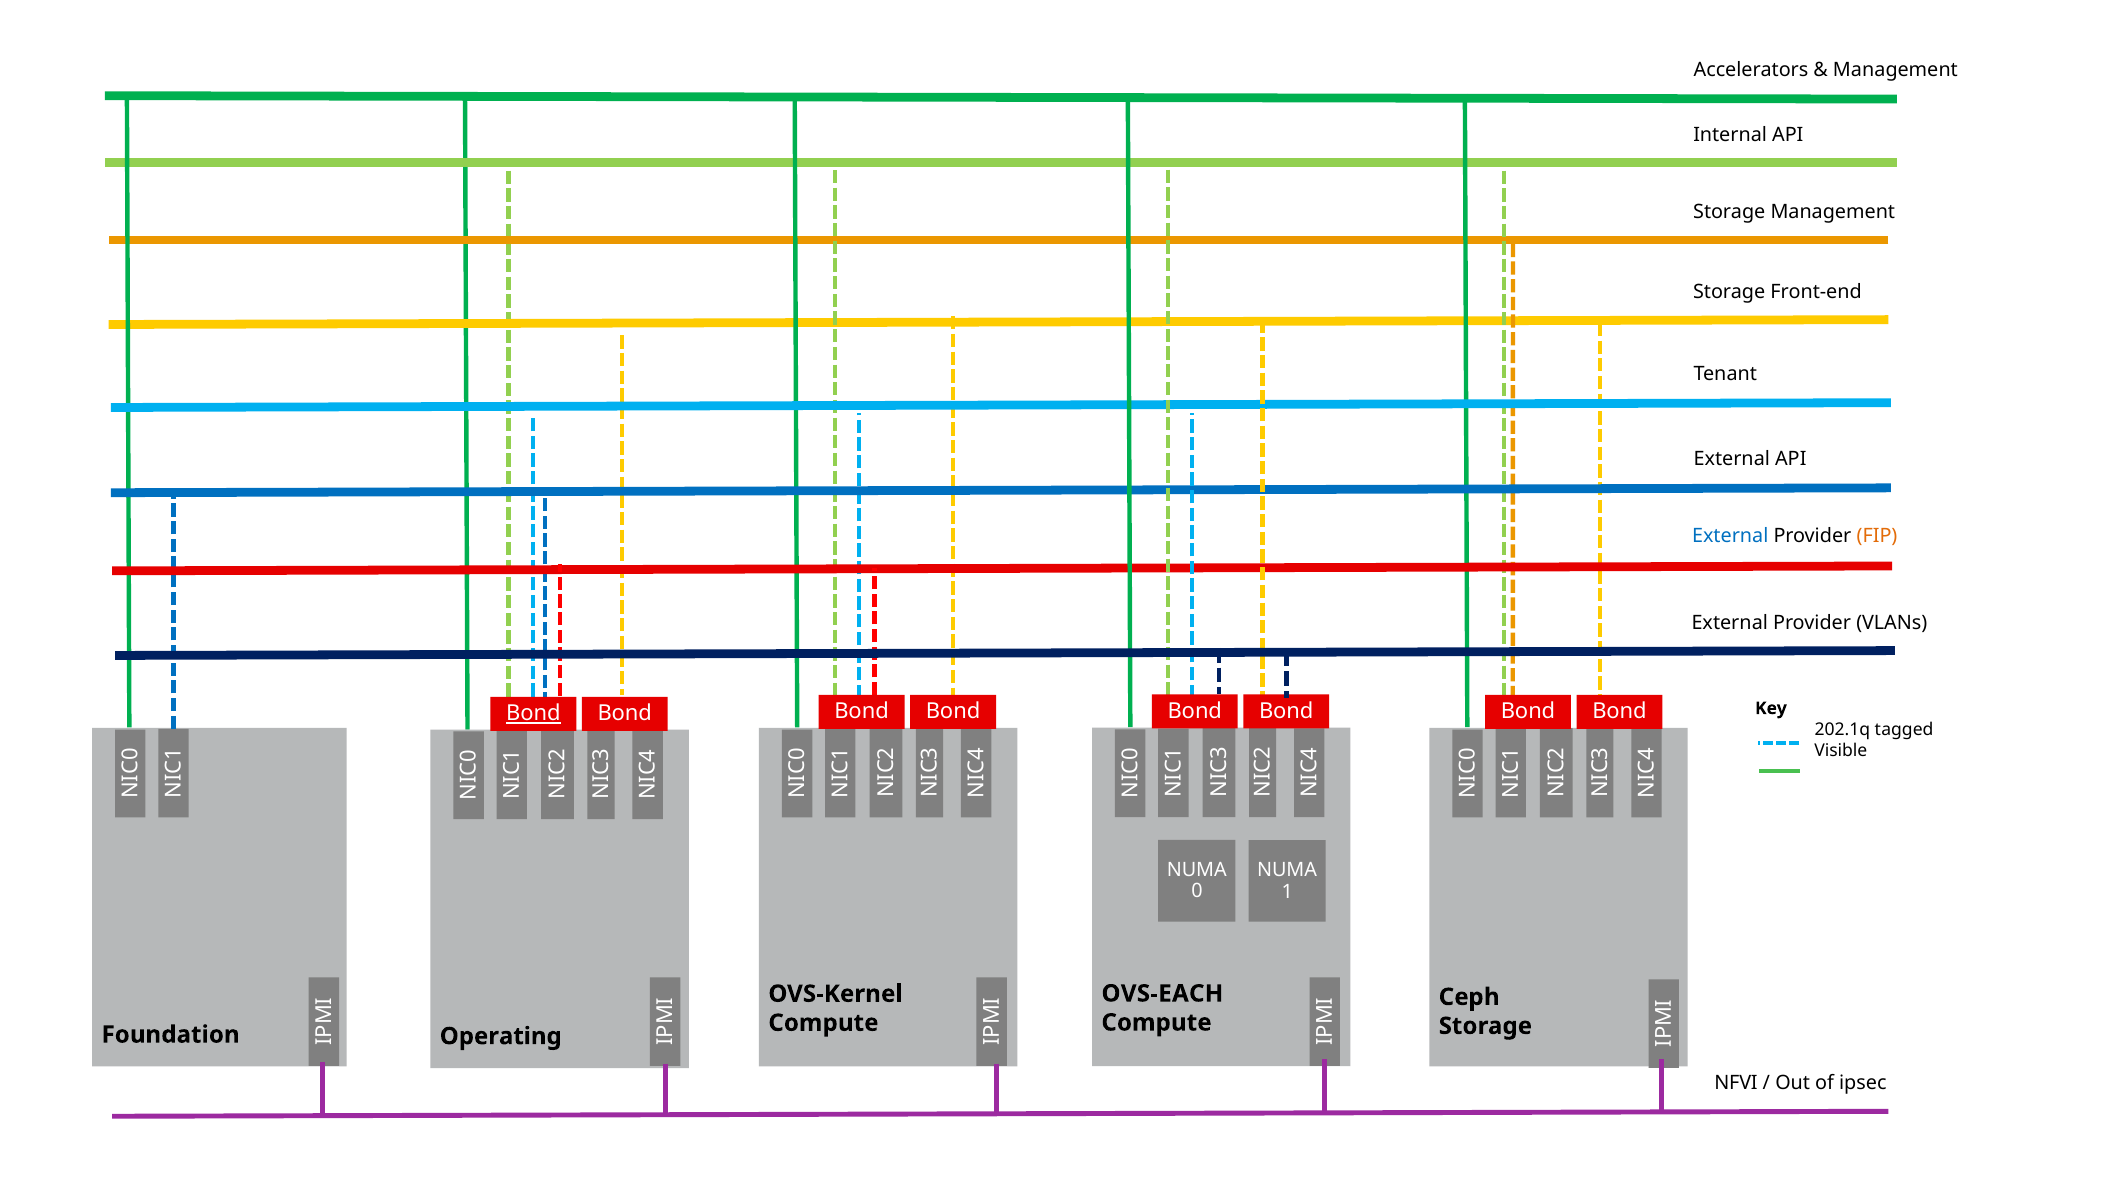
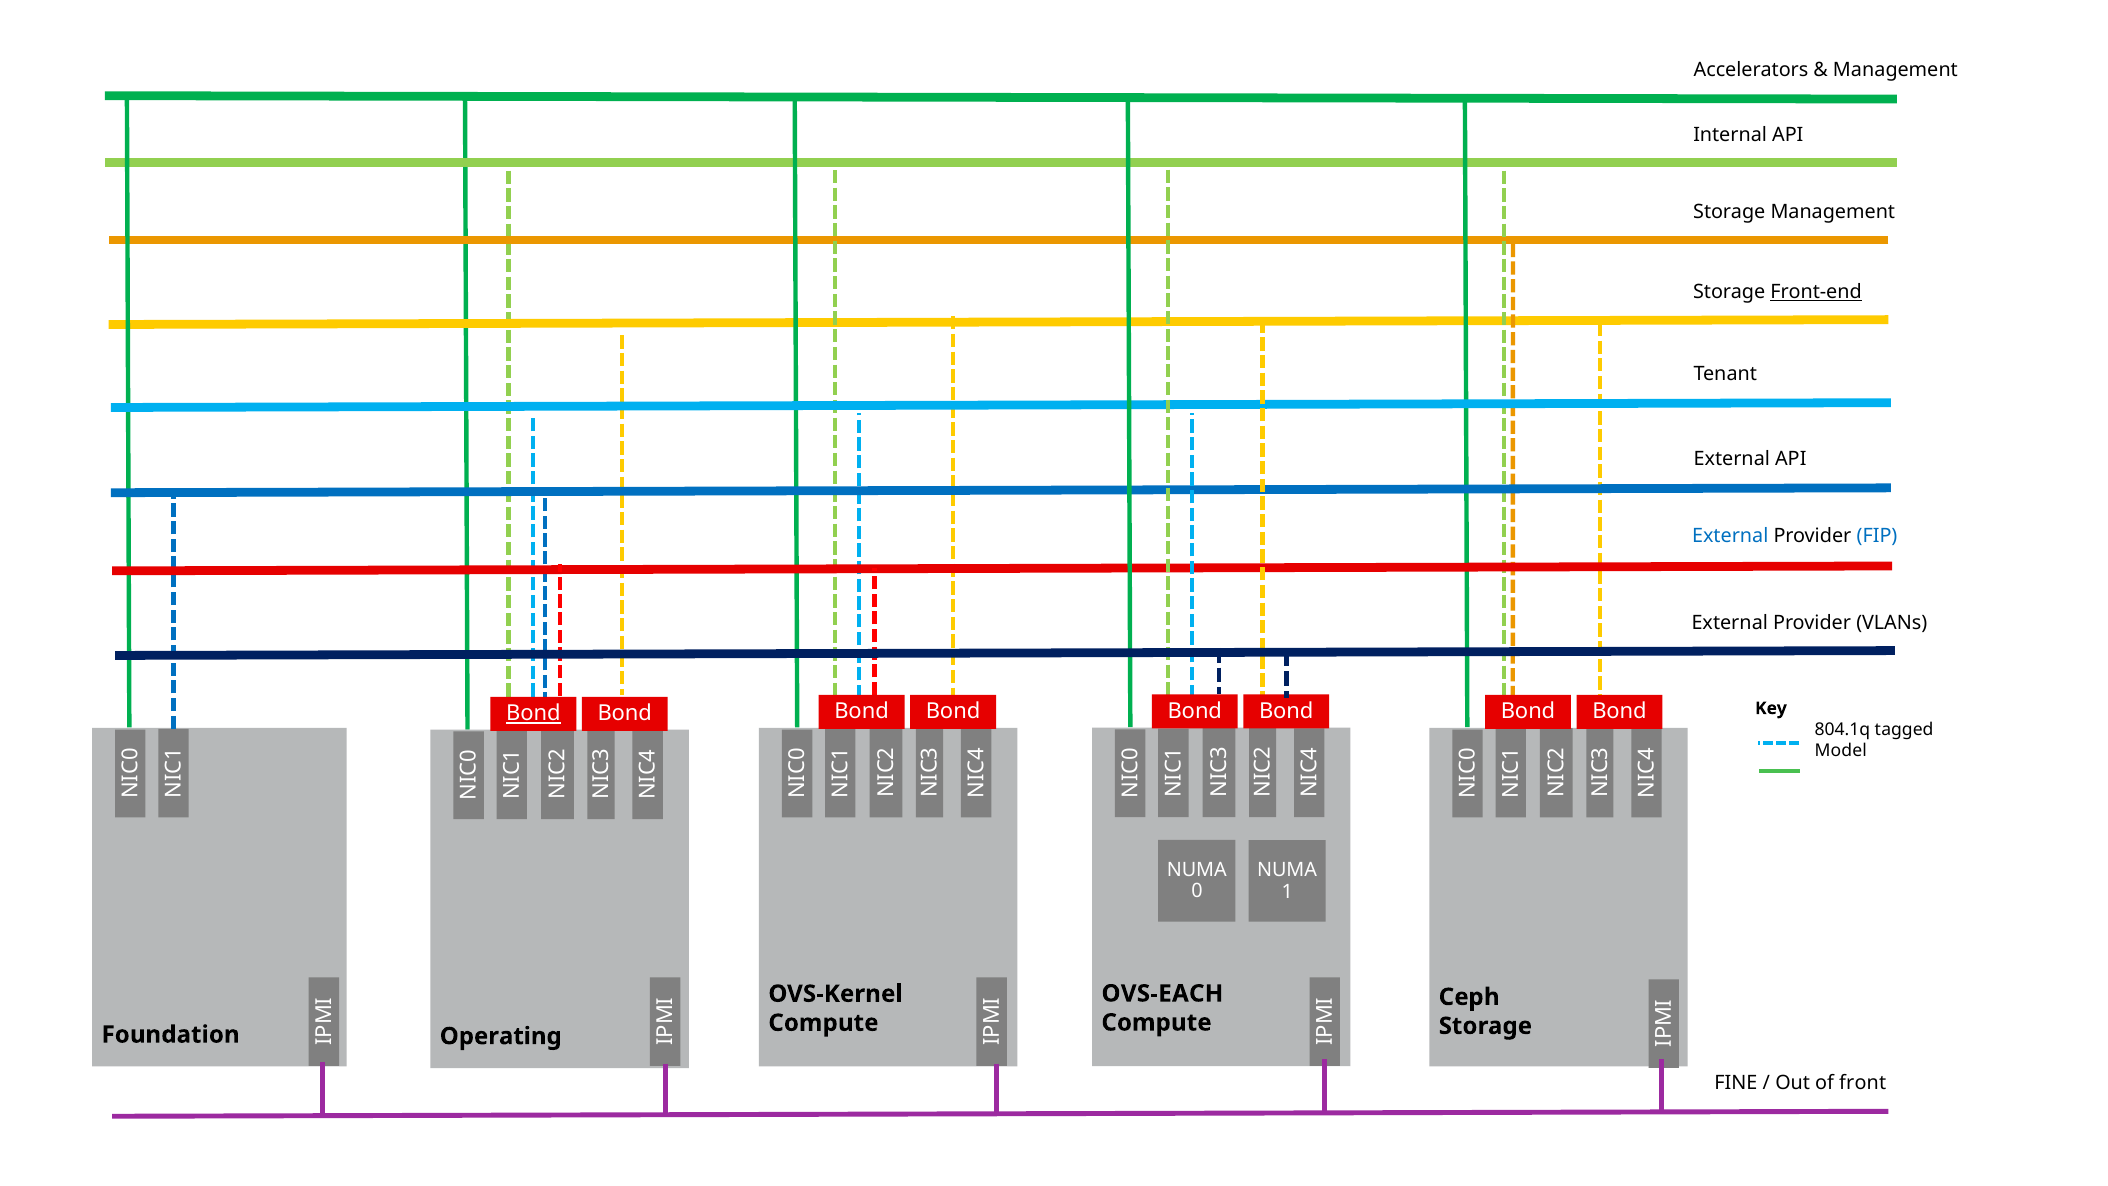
Front-end underline: none -> present (1816, 292)
FIP colour: orange -> blue (1877, 536)
202.1q: 202.1q -> 804.1q (1842, 729)
Visible: Visible -> Model (1841, 750)
NFVI: NFVI -> FINE (1736, 1083)
ipsec: ipsec -> front (1863, 1083)
